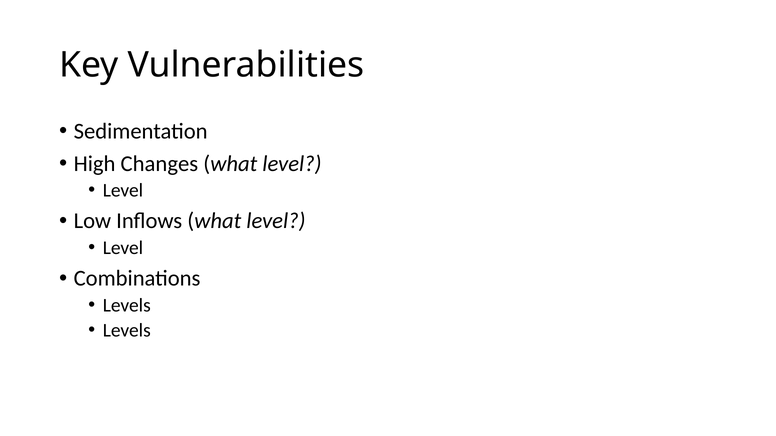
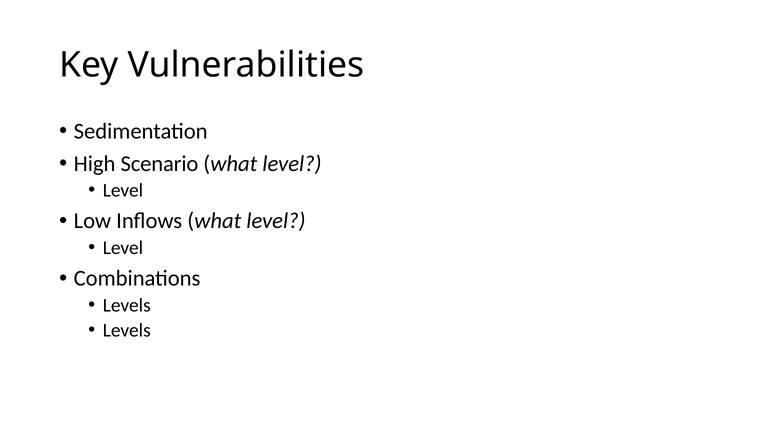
Changes: Changes -> Scenario (159, 164)
